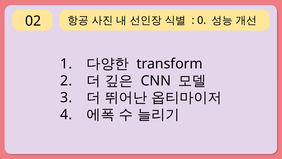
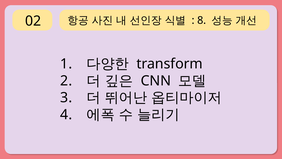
0: 0 -> 8 (202, 20)
